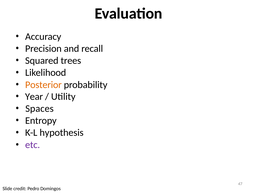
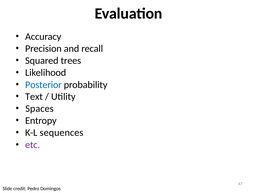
Posterior colour: orange -> blue (43, 85)
Year: Year -> Text (34, 97)
hypothesis: hypothesis -> sequences (62, 133)
